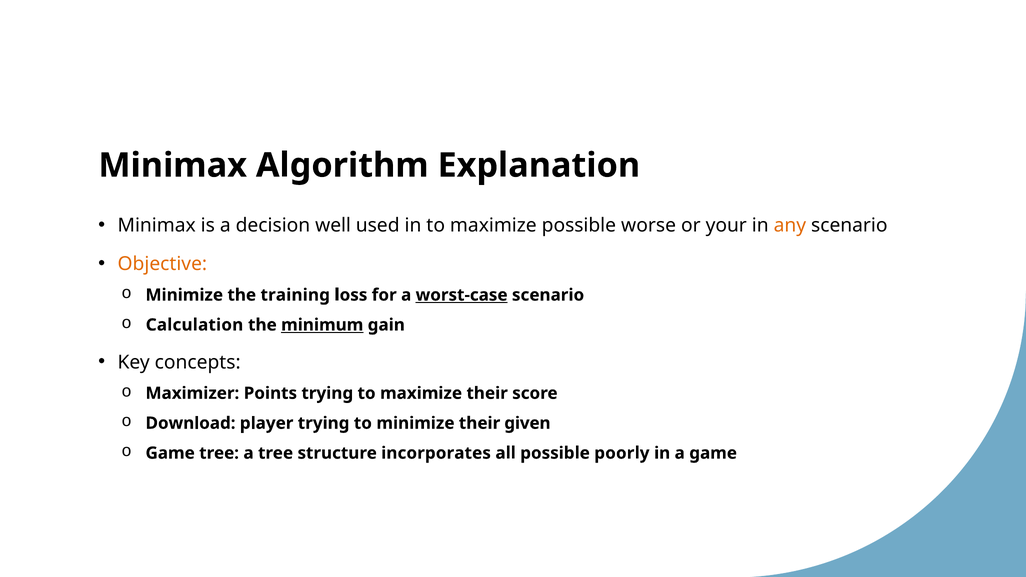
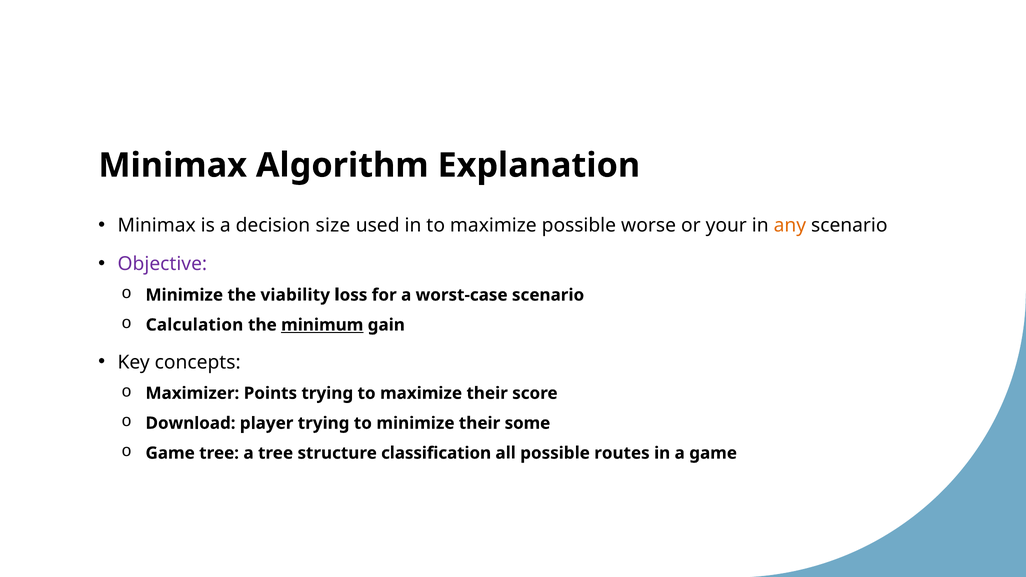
well: well -> size (333, 226)
Objective colour: orange -> purple (162, 264)
training: training -> viability (295, 295)
worst-case underline: present -> none (462, 295)
given: given -> some (527, 423)
incorporates: incorporates -> classification (436, 453)
poorly: poorly -> routes (622, 453)
